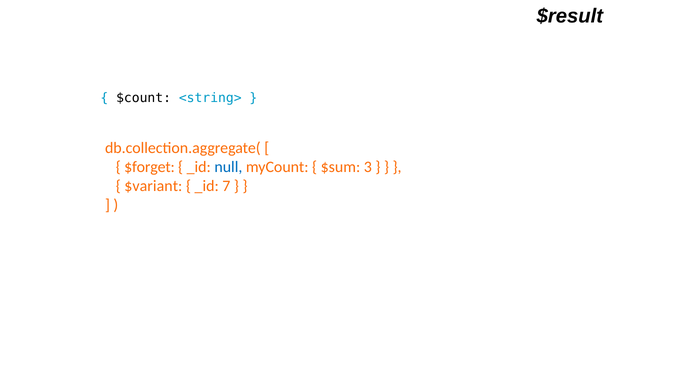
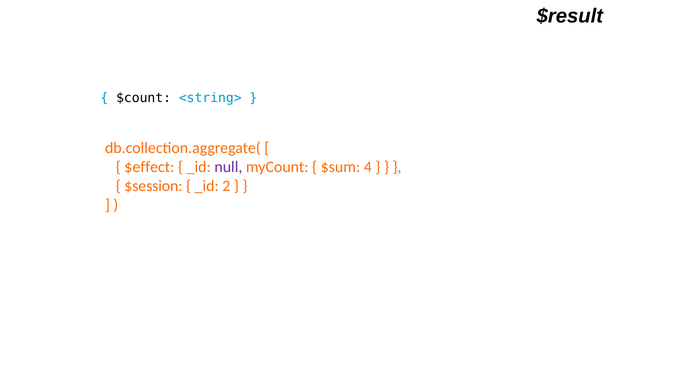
$forget: $forget -> $effect (149, 167)
null colour: blue -> purple (228, 167)
3: 3 -> 4 (368, 167)
$variant: $variant -> $session (153, 186)
7: 7 -> 2 (226, 186)
